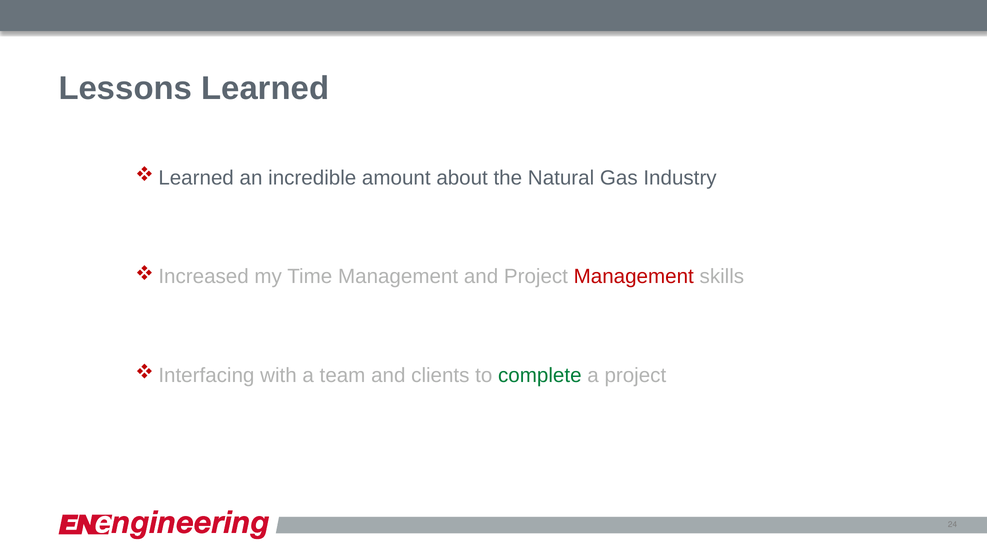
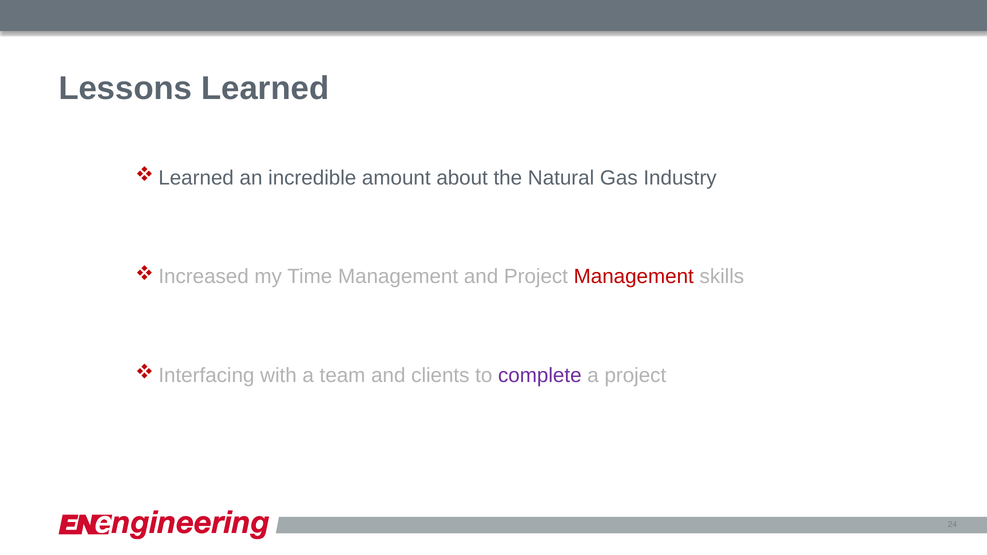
complete colour: green -> purple (540, 375)
